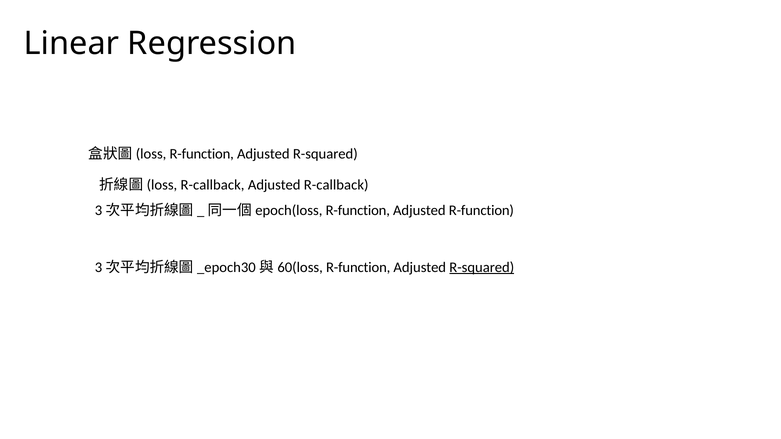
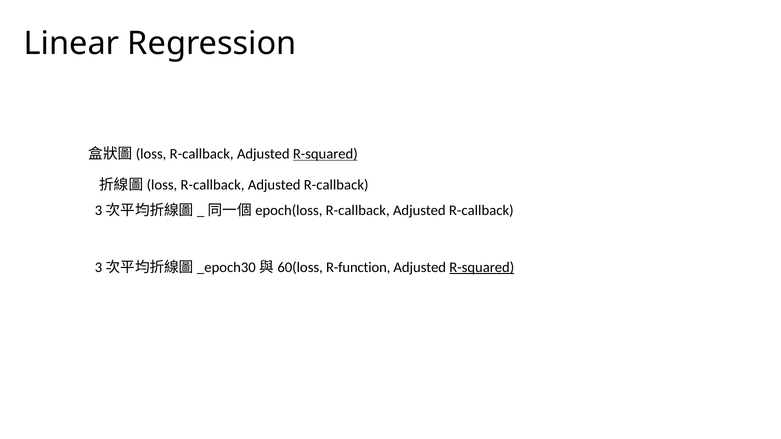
R-function: R-function -> R-callback (202, 154)
R-squared underline: none -> present (325, 154)
R-function: R-function -> R-callback (358, 211)
R-function: R-function -> R-callback (481, 211)
